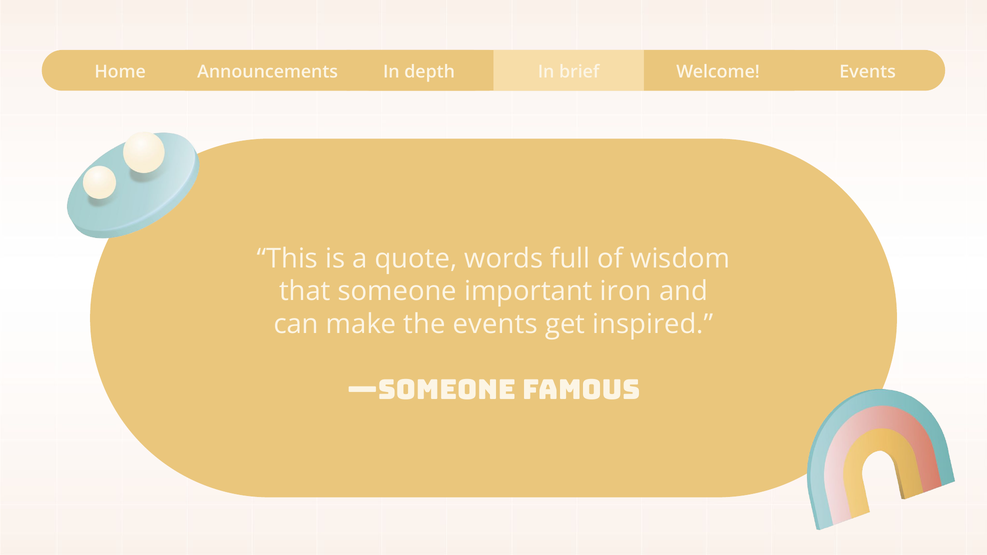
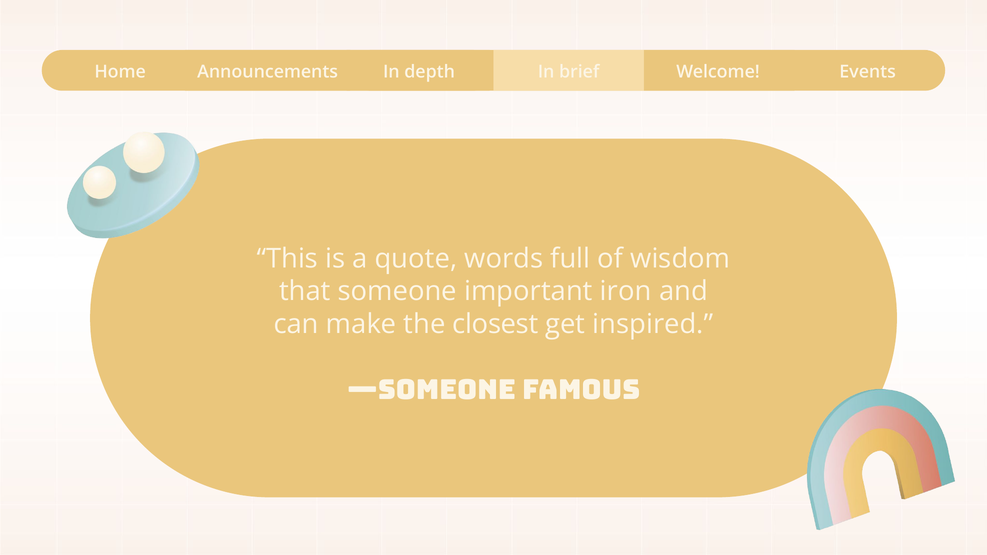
the events: events -> closest (495, 324)
